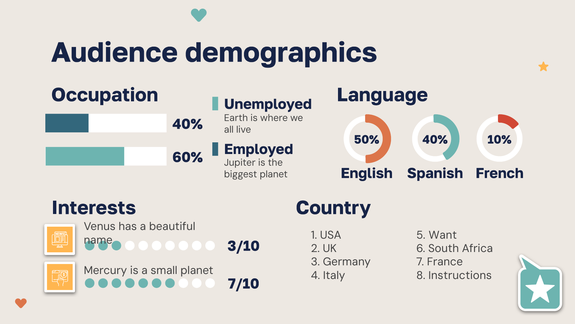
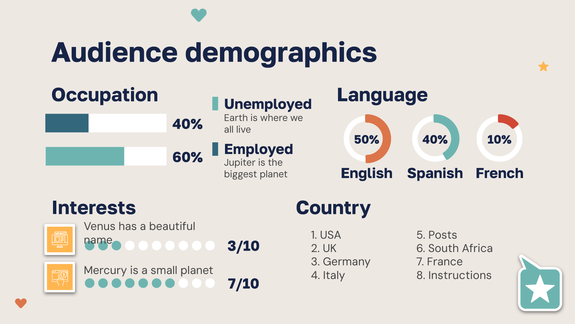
Want: Want -> Posts (443, 235)
